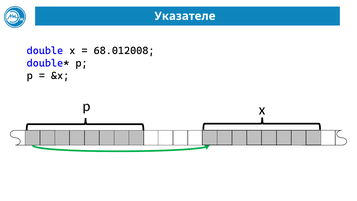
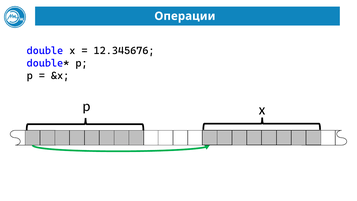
Указателе: Указателе -> Операции (185, 16)
68.012008: 68.012008 -> 12.345676 (124, 51)
